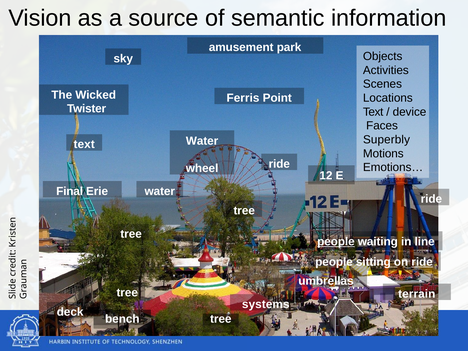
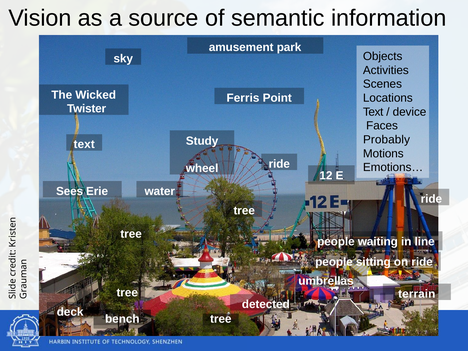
Superbly: Superbly -> Probably (386, 140)
Water: Water -> Study (202, 141)
Final: Final -> Sees (70, 191)
people underline: present -> none (336, 241)
systems: systems -> detected (266, 304)
